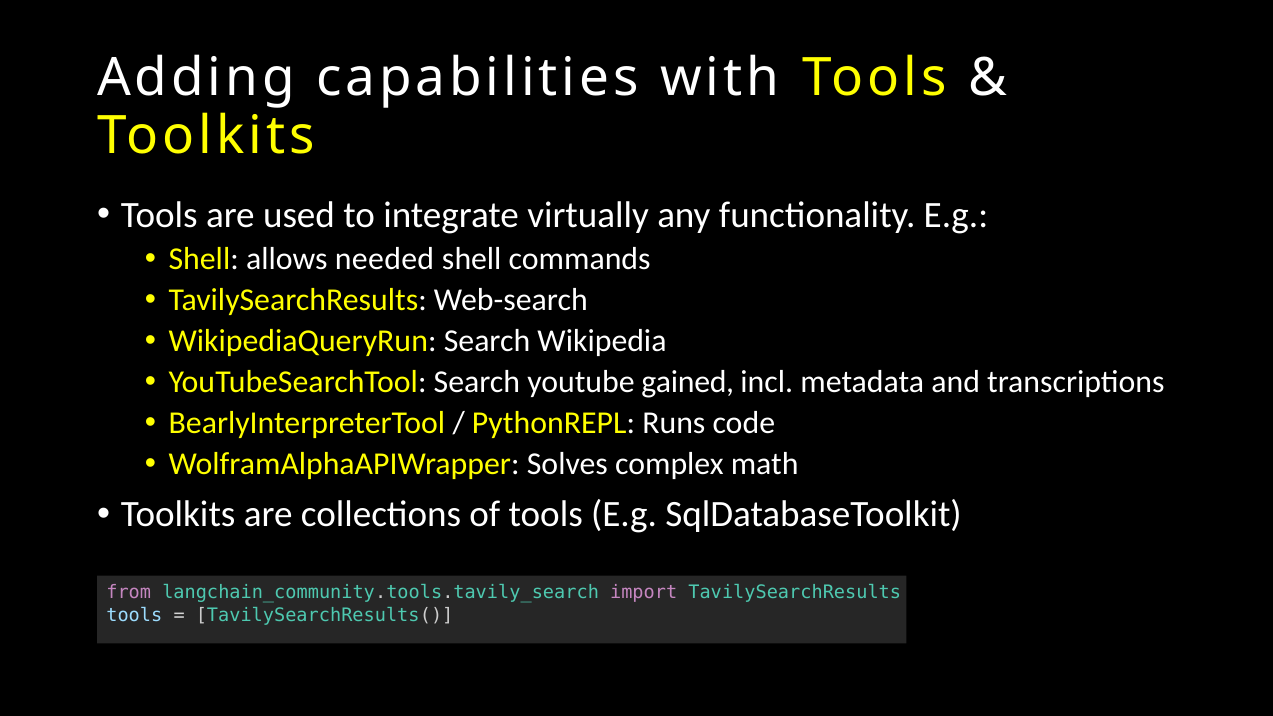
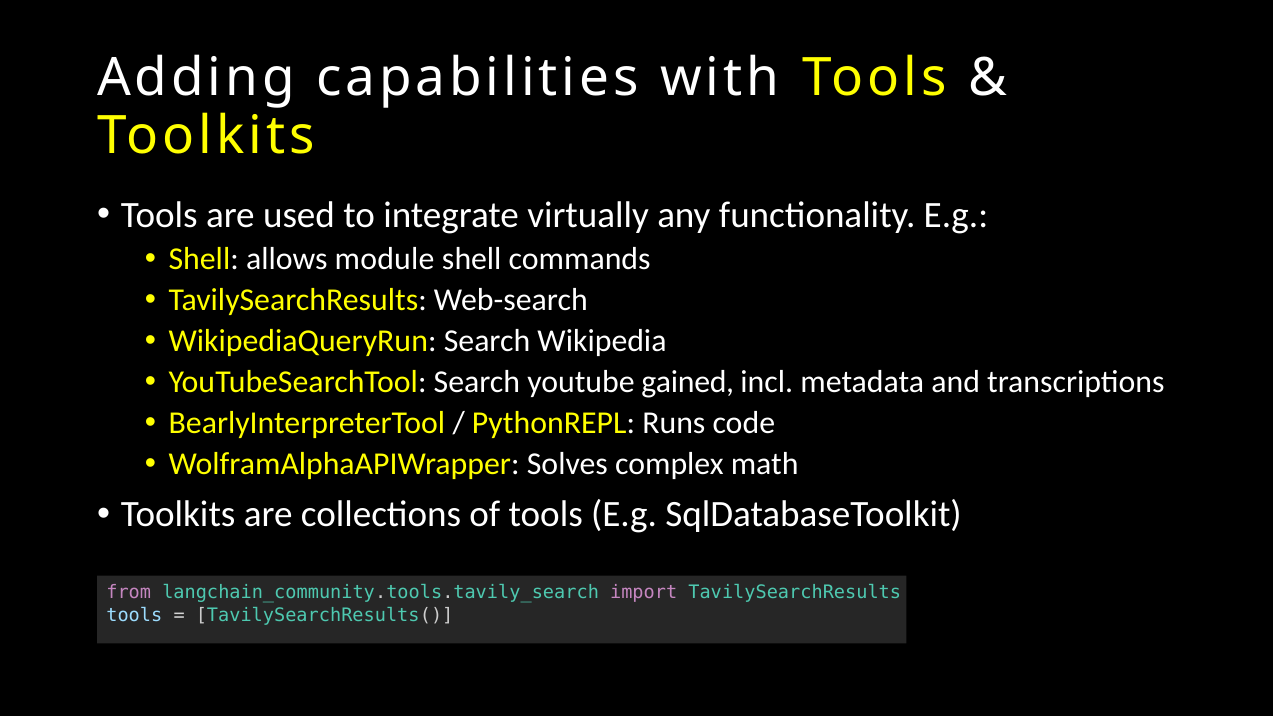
needed: needed -> module (385, 259)
